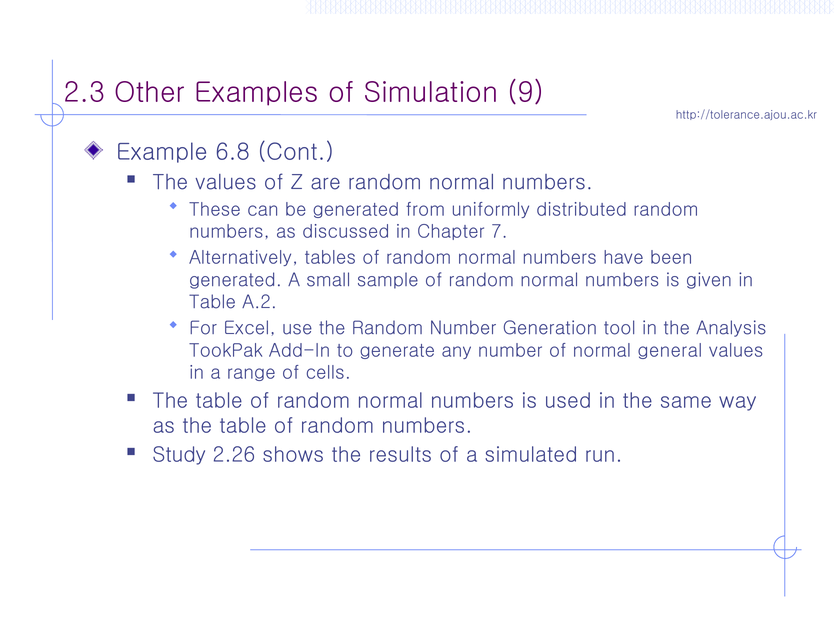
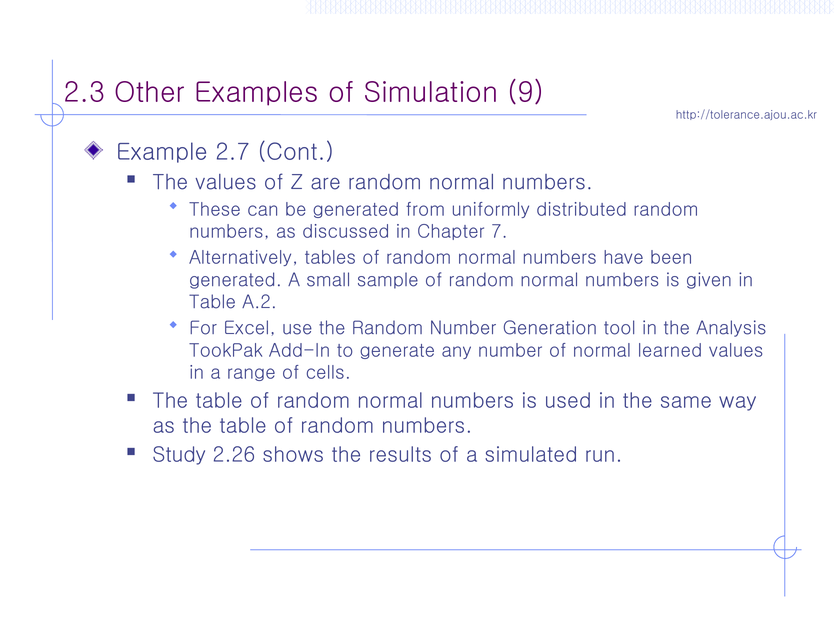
6.8: 6.8 -> 2.7 (233, 152)
general: general -> learned (670, 350)
